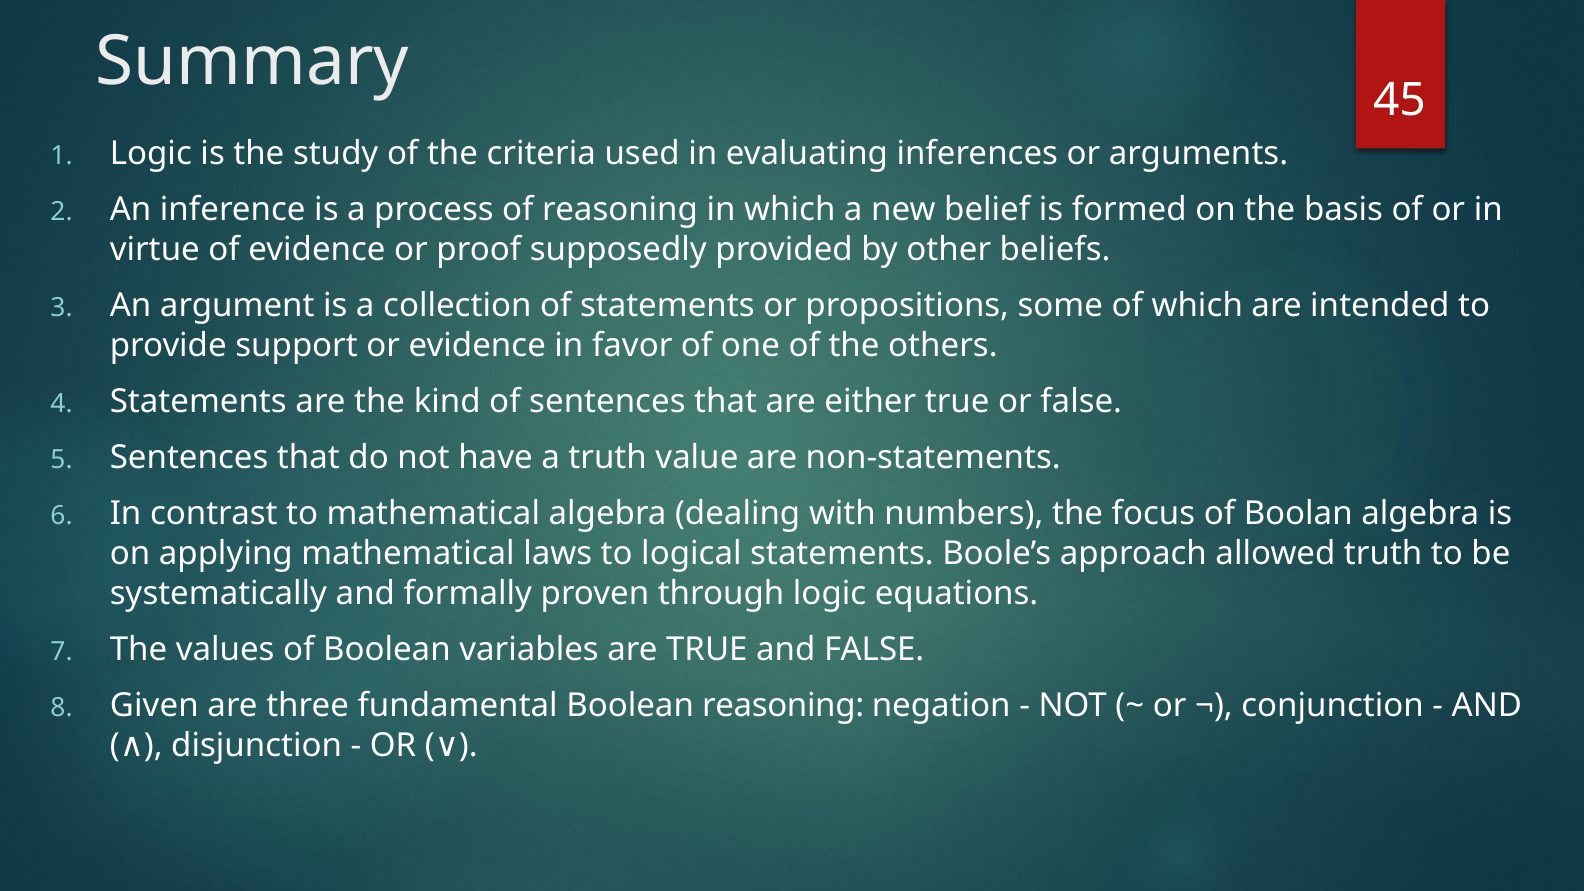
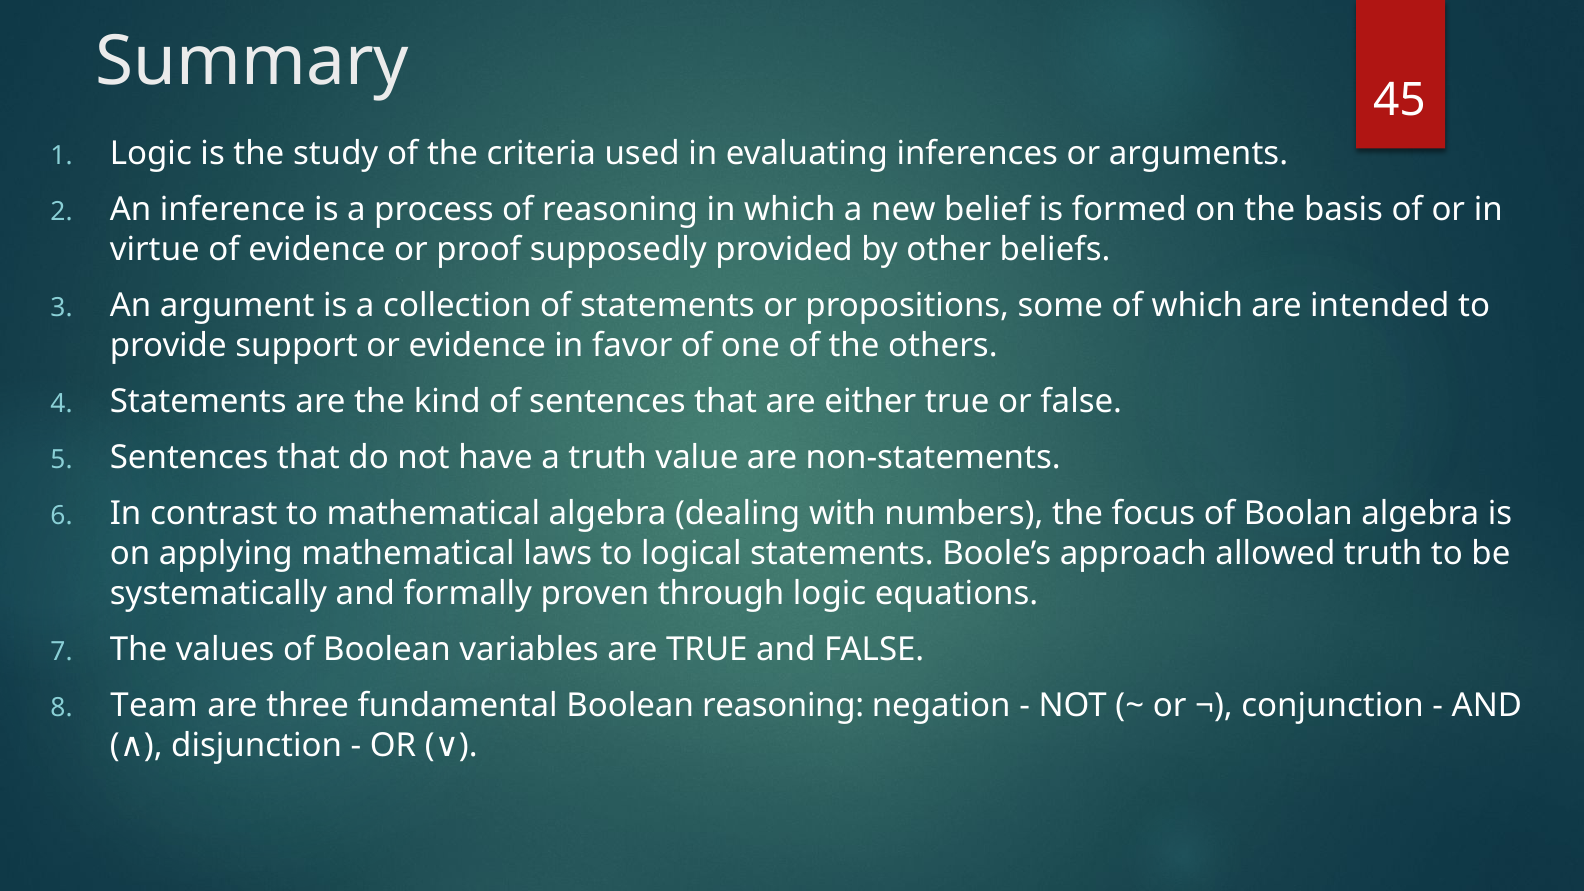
Given: Given -> Team (154, 706)
